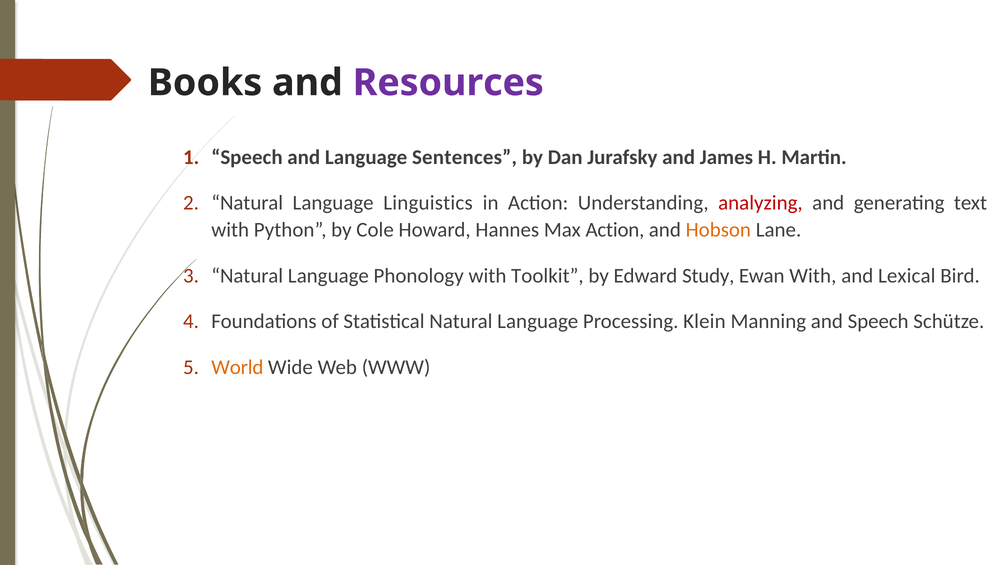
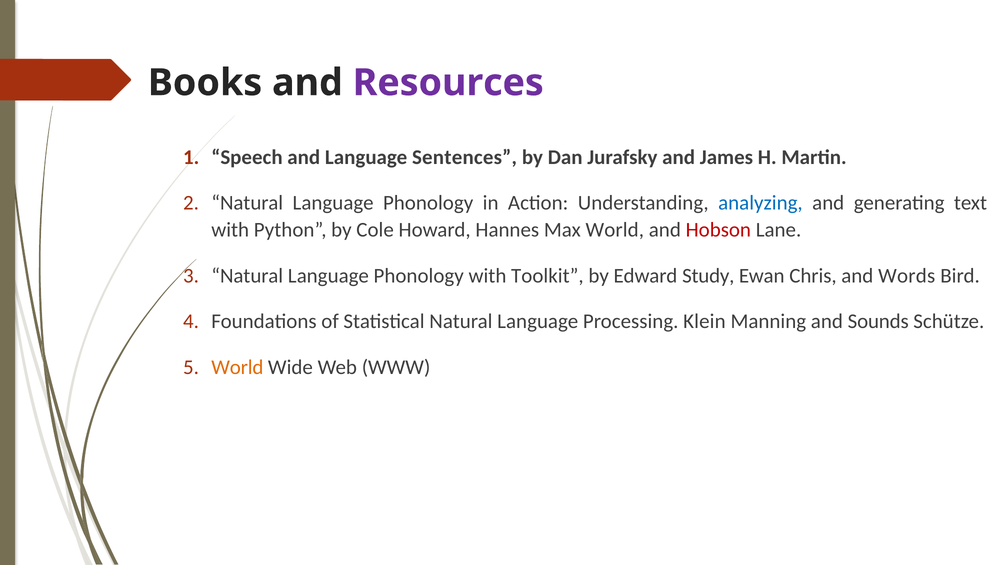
Linguistics: Linguistics -> Phonology (428, 203)
analyzing colour: red -> blue (760, 203)
Max Action: Action -> World (615, 230)
Hobson colour: orange -> red (718, 230)
Ewan With: With -> Chris (813, 276)
Lexical: Lexical -> Words (907, 276)
and Speech: Speech -> Sounds (878, 322)
